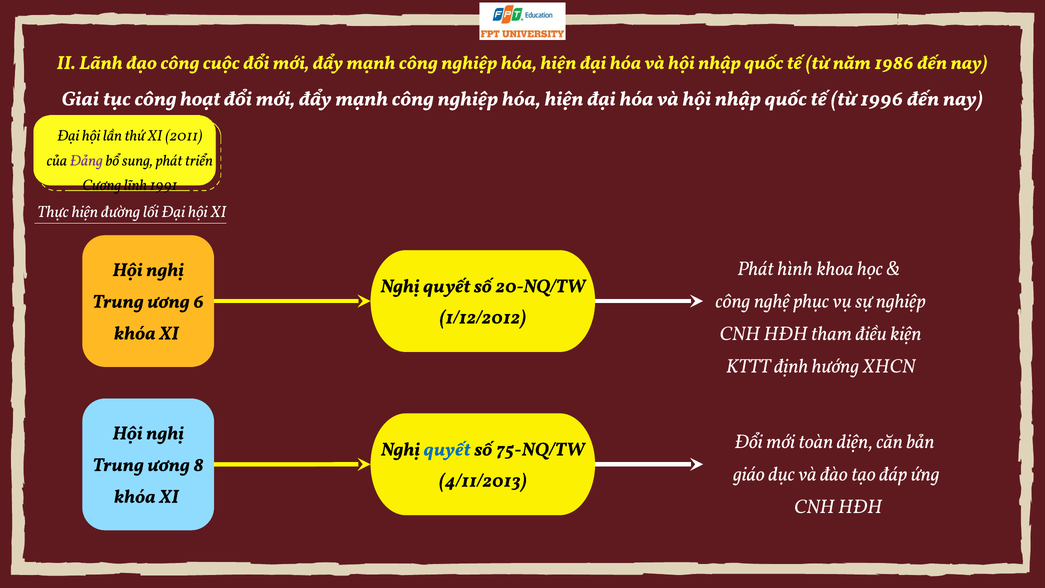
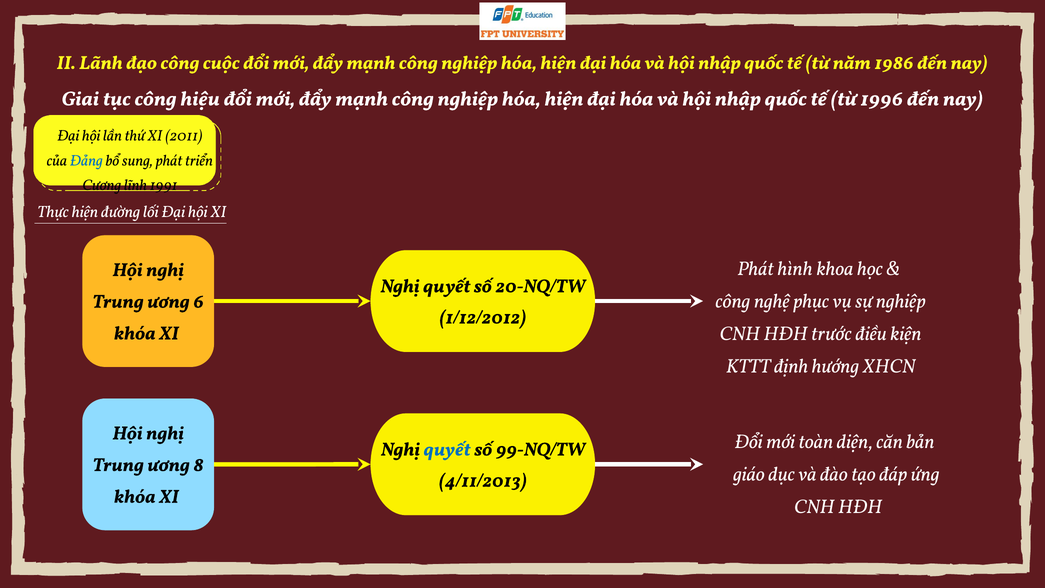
hoạt: hoạt -> hiệu (200, 99)
Đảng colour: purple -> blue (86, 160)
tham: tham -> trước (831, 334)
75-NQ/TW: 75-NQ/TW -> 99-NQ/TW (540, 449)
